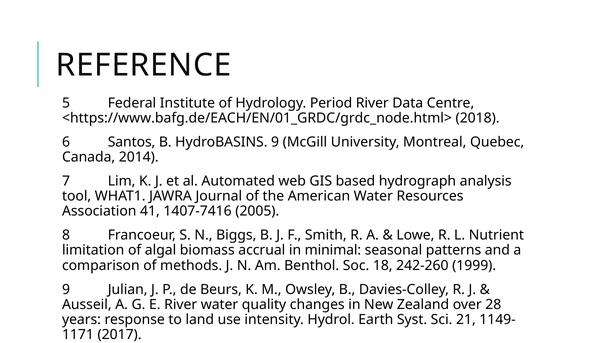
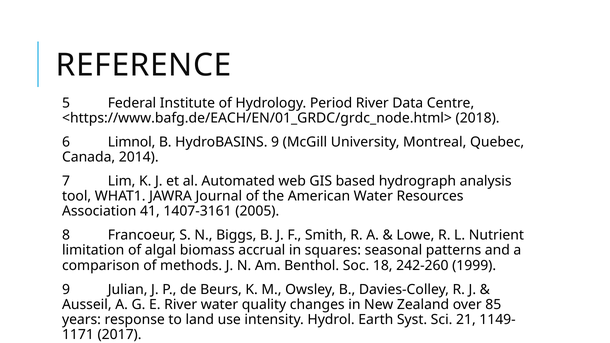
Santos: Santos -> Limnol (132, 142)
1407-7416: 1407-7416 -> 1407-3161 (198, 211)
minimal: minimal -> squares (333, 250)
28: 28 -> 85 (493, 305)
